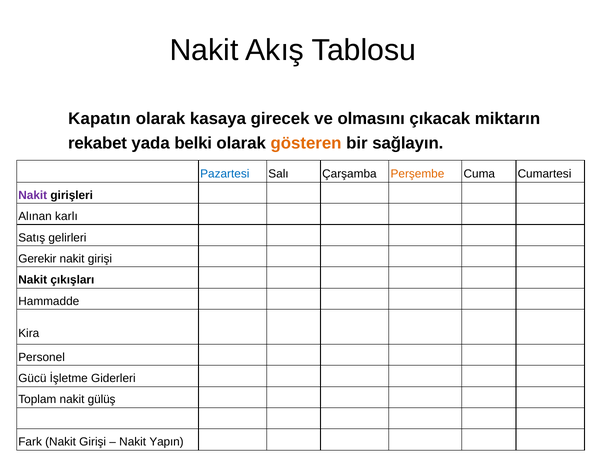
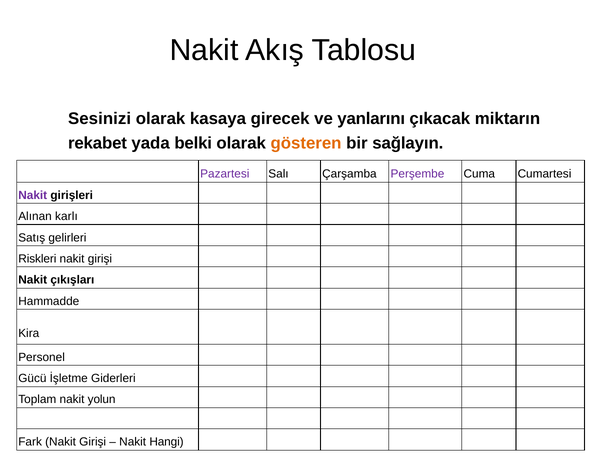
Kapatın: Kapatın -> Sesinizi (100, 119)
olmasını: olmasını -> yanlarını (371, 119)
Pazartesi colour: blue -> purple (225, 174)
Perşembe colour: orange -> purple (417, 174)
Gerekir: Gerekir -> Riskleri (37, 259)
gülüş: gülüş -> yolun (102, 400)
Yapın: Yapın -> Hangi (166, 442)
